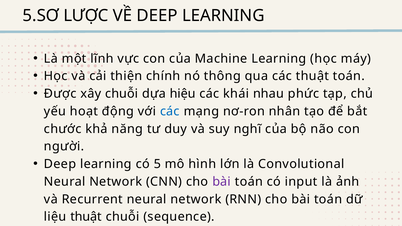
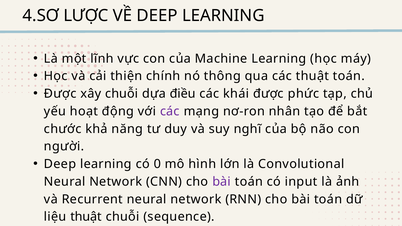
5.SƠ: 5.SƠ -> 4.SƠ (41, 16)
hiệu: hiệu -> điều (183, 94)
khái nhau: nhau -> được (268, 94)
các colour: blue -> purple (170, 111)
5: 5 -> 0 (157, 164)
